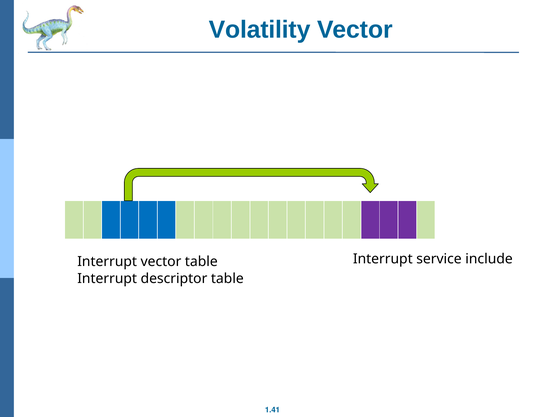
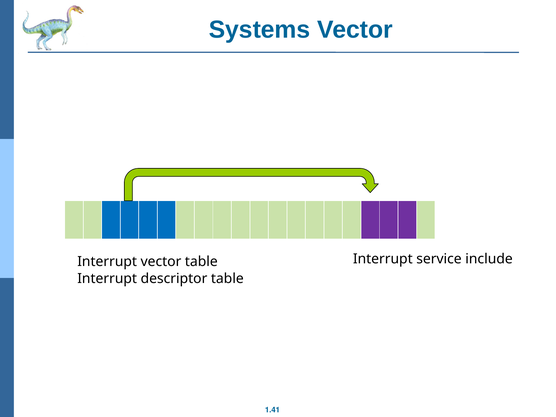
Volatility: Volatility -> Systems (260, 30)
